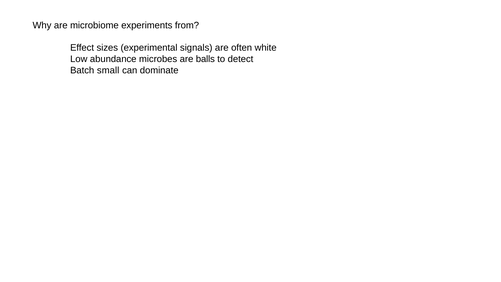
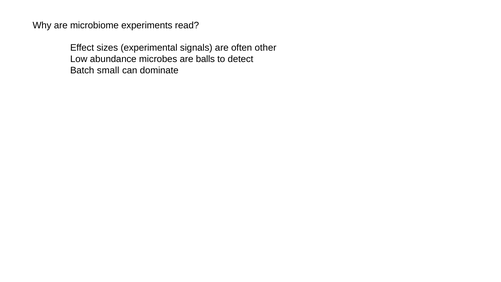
from: from -> read (187, 25)
white: white -> other (266, 48)
